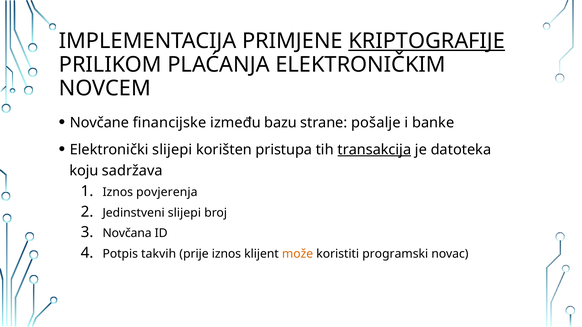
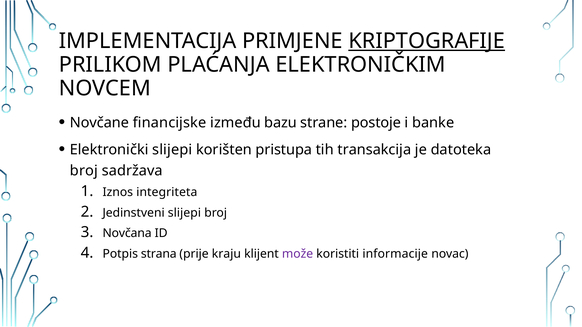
pošalje: pošalje -> postoje (376, 123)
transakcija underline: present -> none (374, 150)
koju: koju -> broj (84, 171)
povjerenja: povjerenja -> integriteta (167, 193)
takvih: takvih -> strana (159, 254)
prije iznos: iznos -> kraju (226, 254)
može colour: orange -> purple (298, 254)
programski: programski -> informacije (395, 254)
